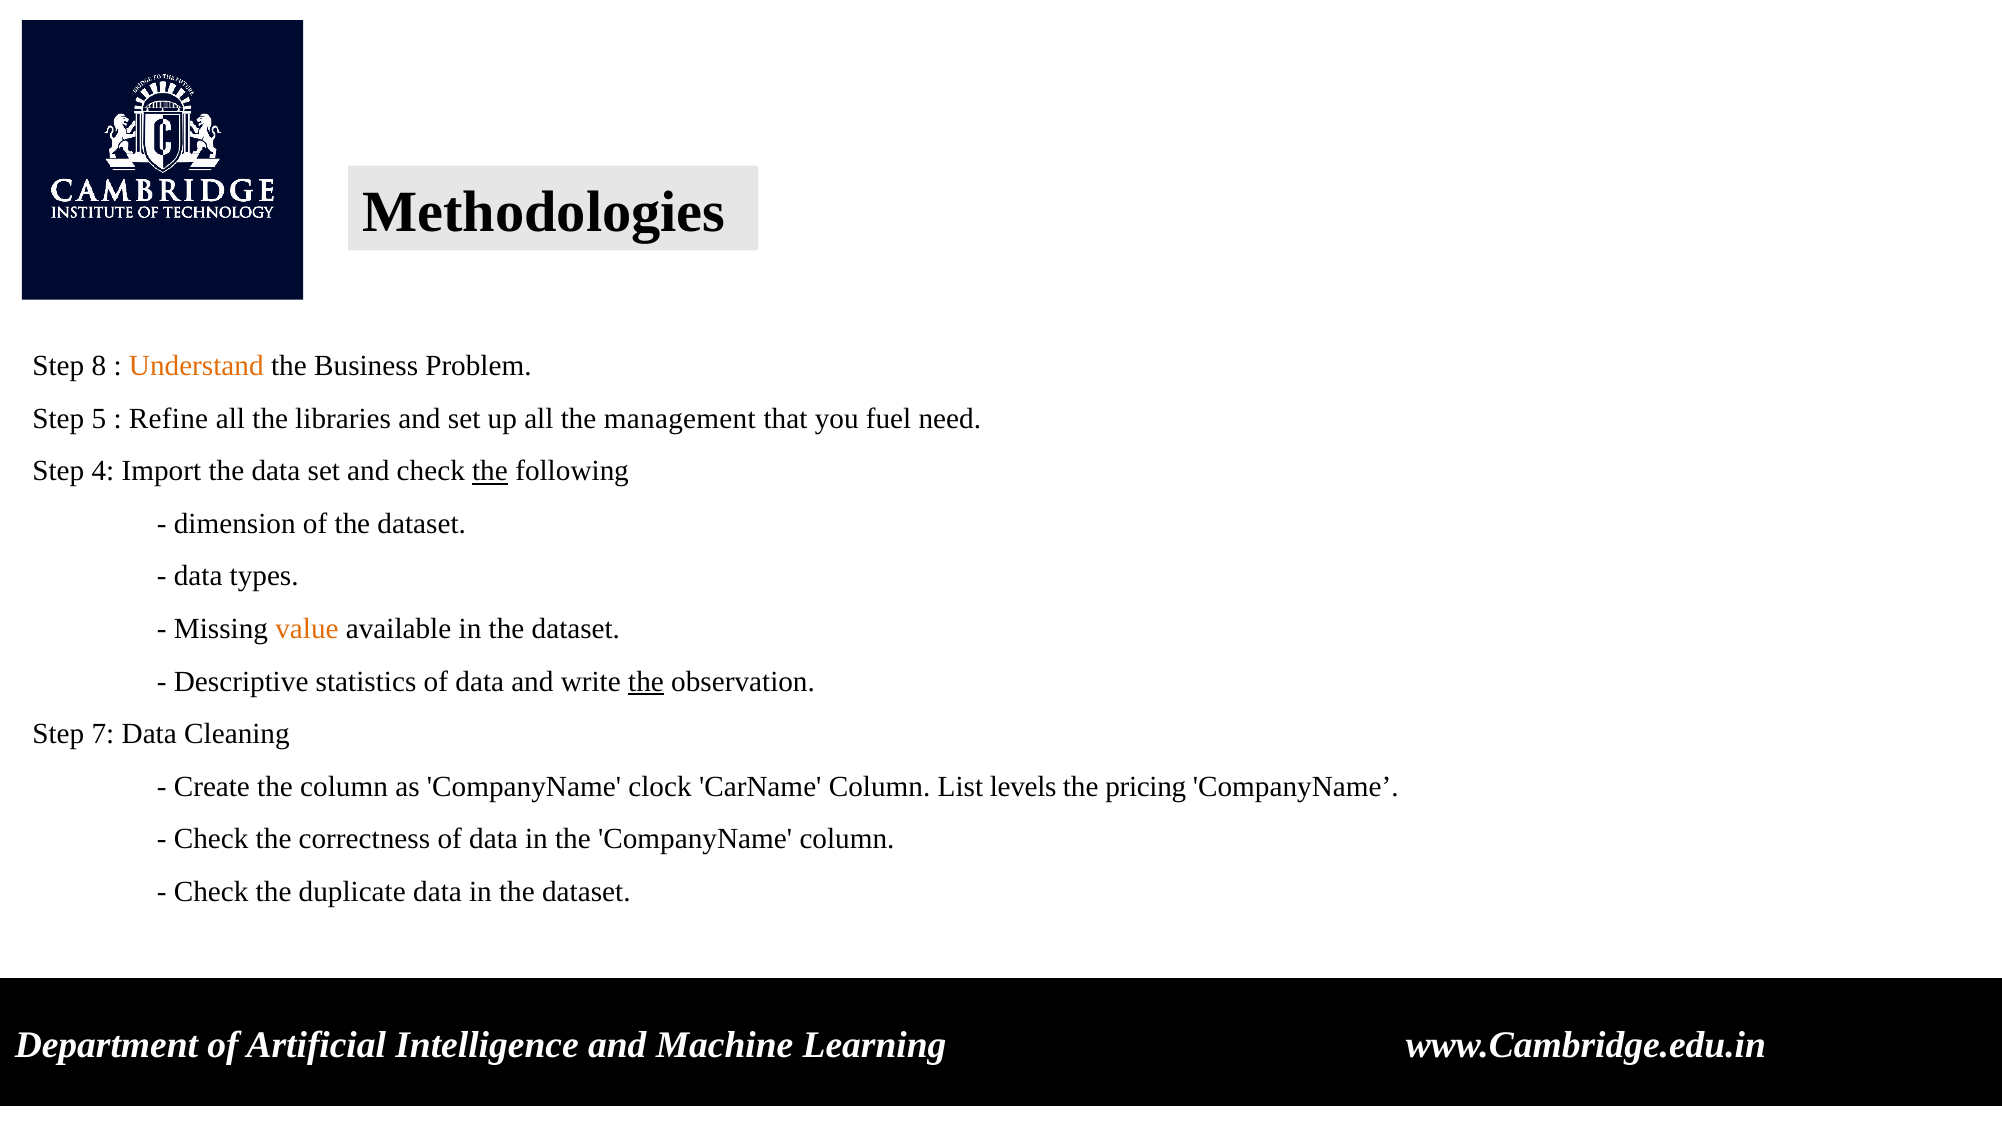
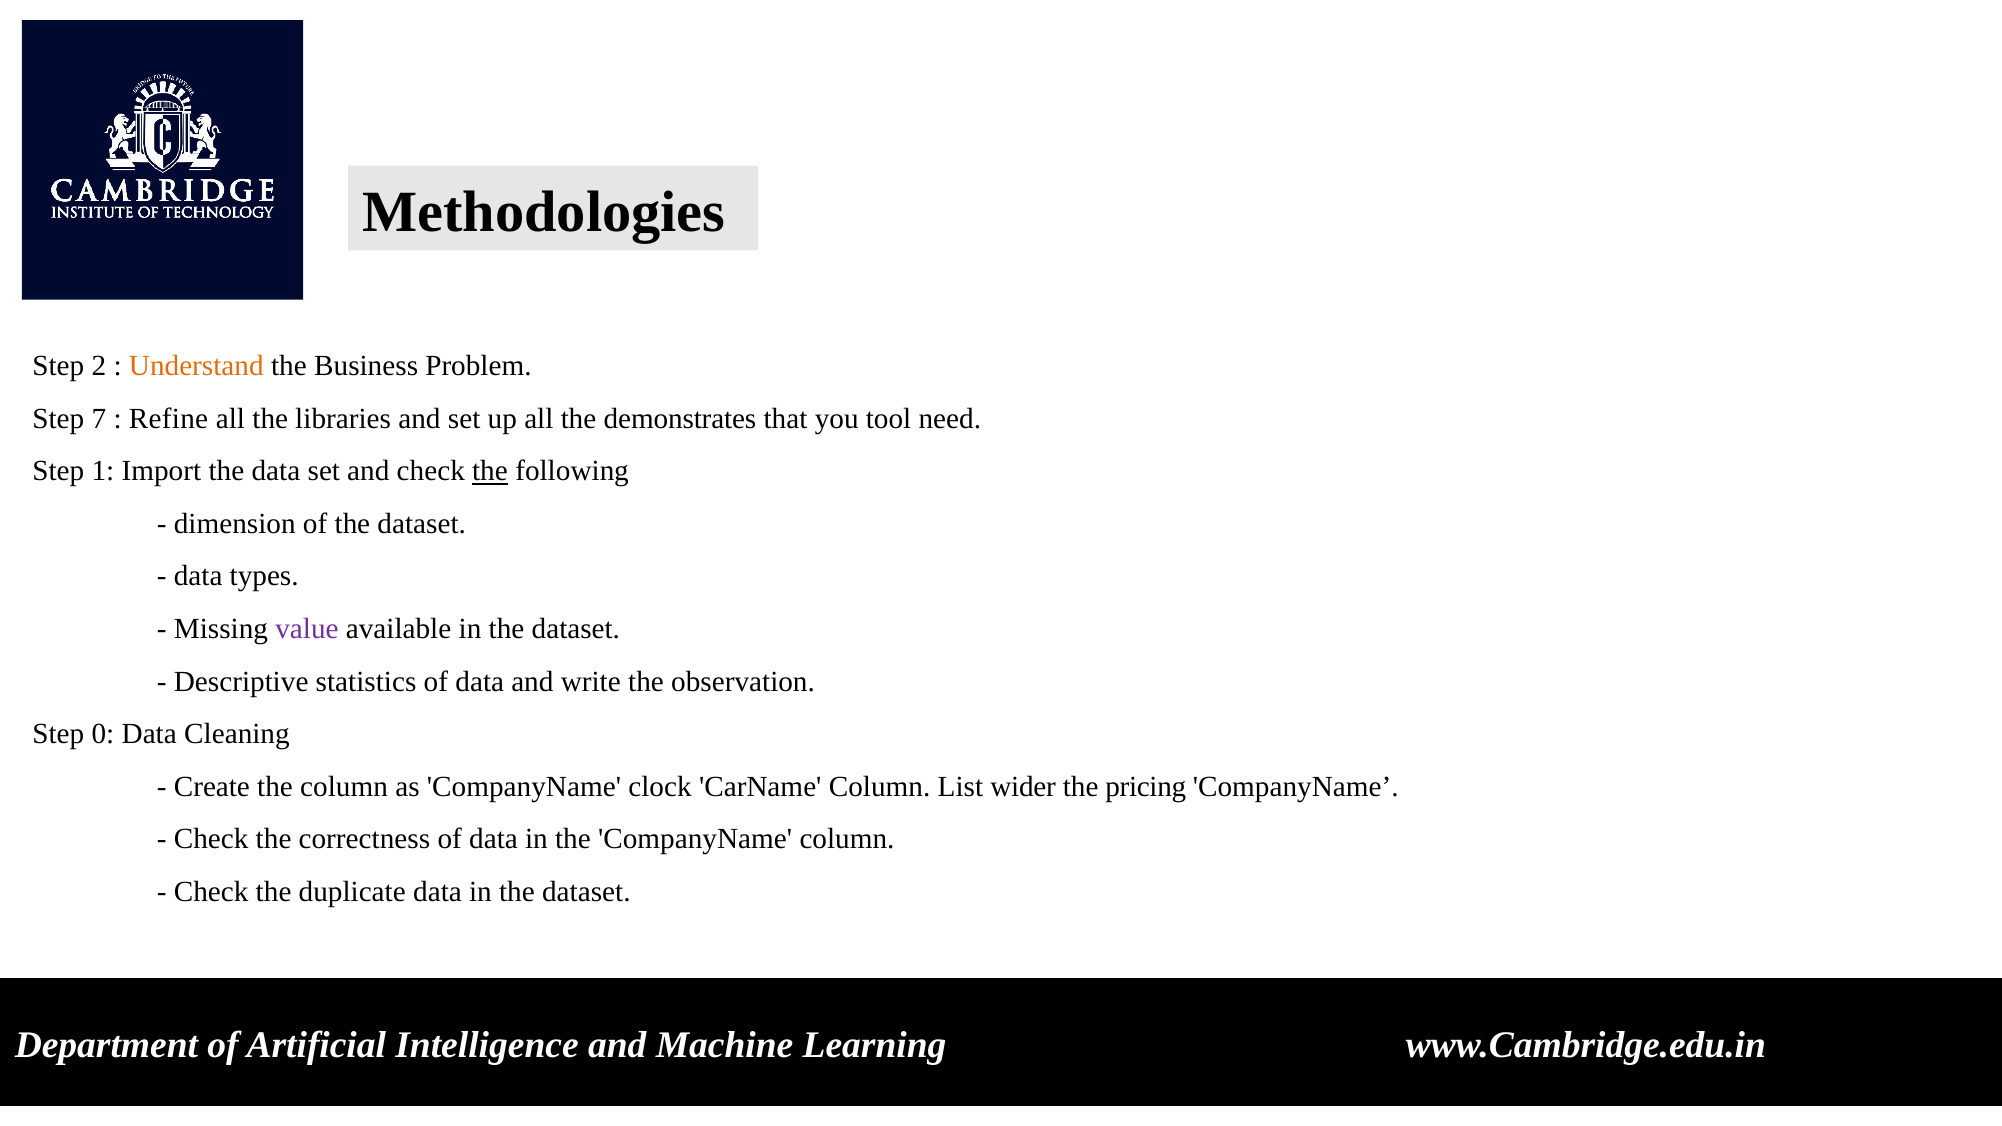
8: 8 -> 2 (99, 366)
5: 5 -> 7 (99, 419)
management: management -> demonstrates (680, 419)
fuel: fuel -> tool (889, 419)
4: 4 -> 1 (103, 471)
value colour: orange -> purple (307, 629)
the underline: present -> none (646, 682)
7: 7 -> 0 (103, 734)
levels: levels -> wider (1023, 787)
